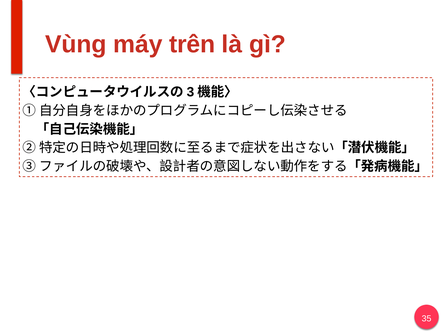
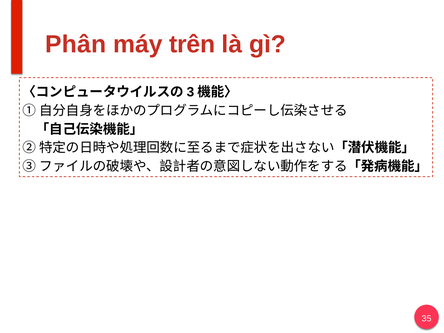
Vùng: Vùng -> Phân (76, 44)
